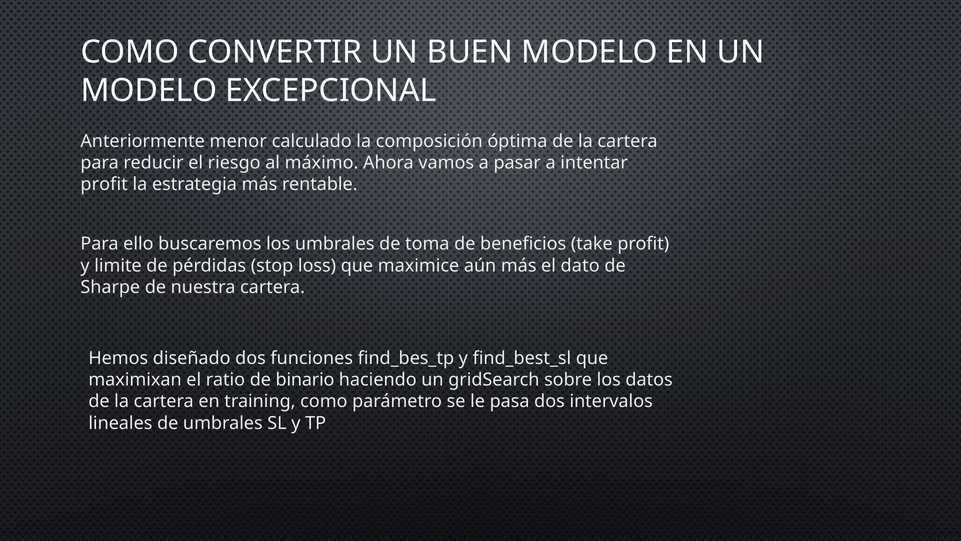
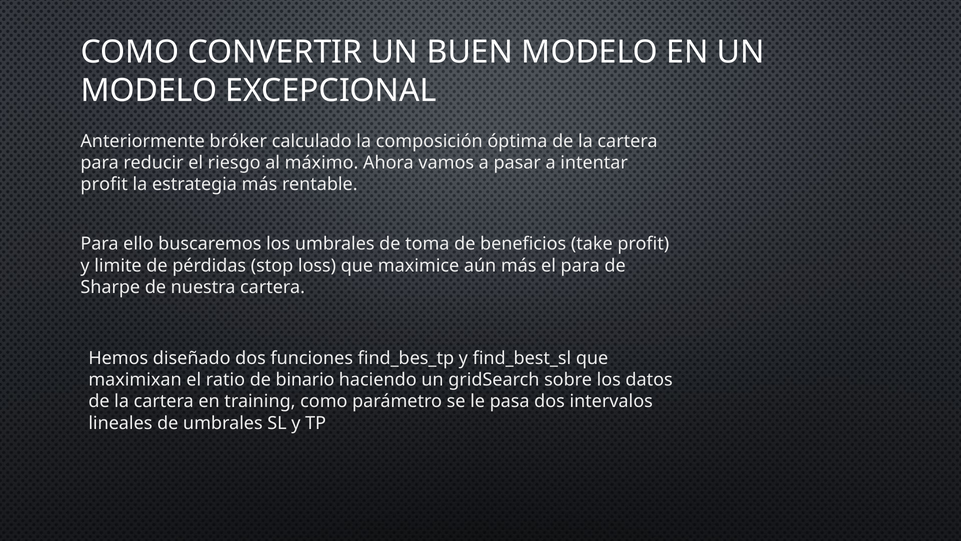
menor: menor -> bróker (238, 141)
el dato: dato -> para (580, 265)
